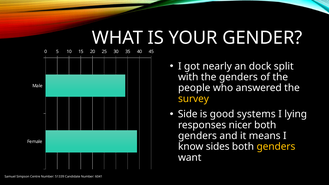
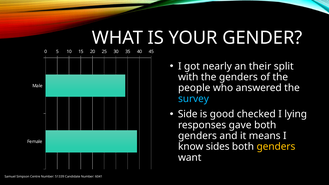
dock: dock -> their (260, 66)
survey colour: yellow -> light blue (193, 99)
systems: systems -> checked (256, 114)
nicer: nicer -> gave (240, 125)
